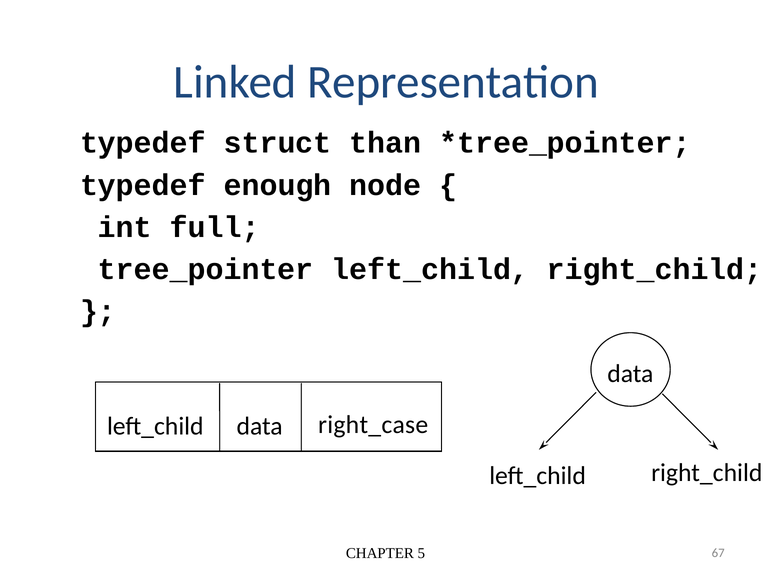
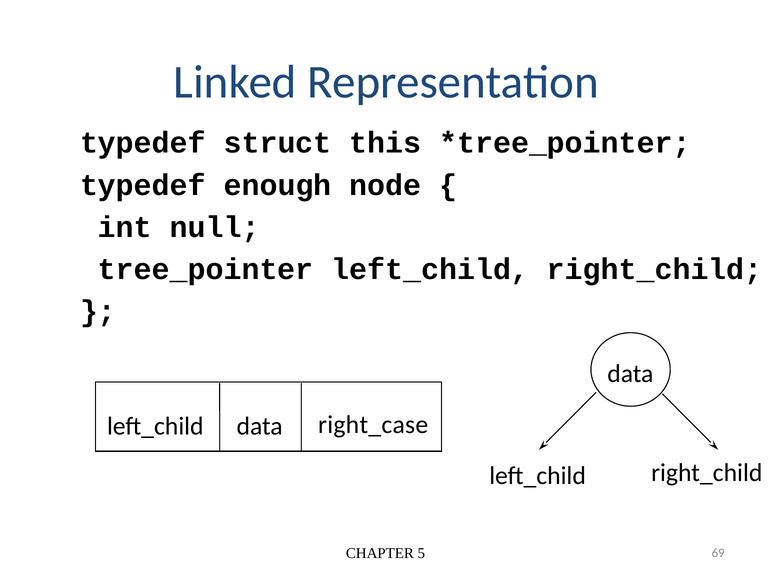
than: than -> this (385, 143)
full: full -> null (215, 227)
67: 67 -> 69 (718, 552)
